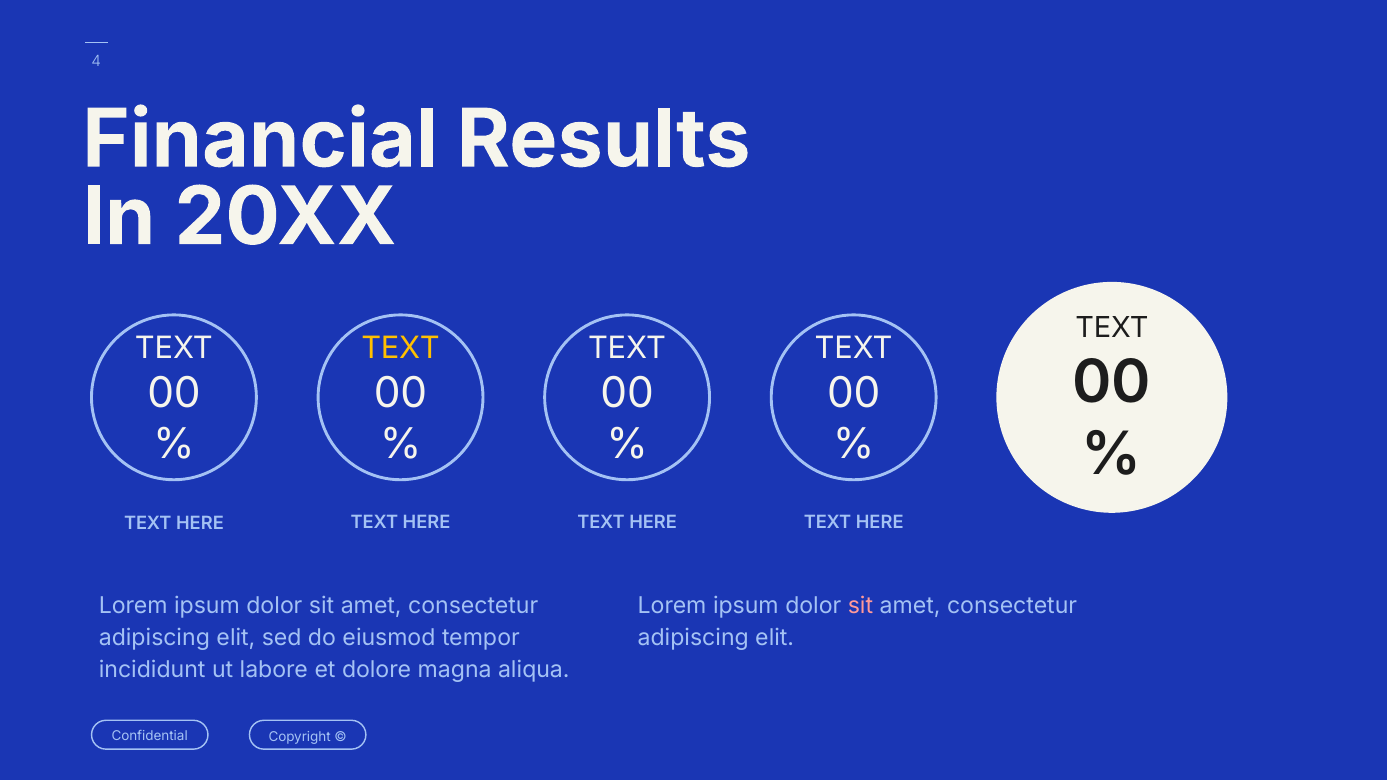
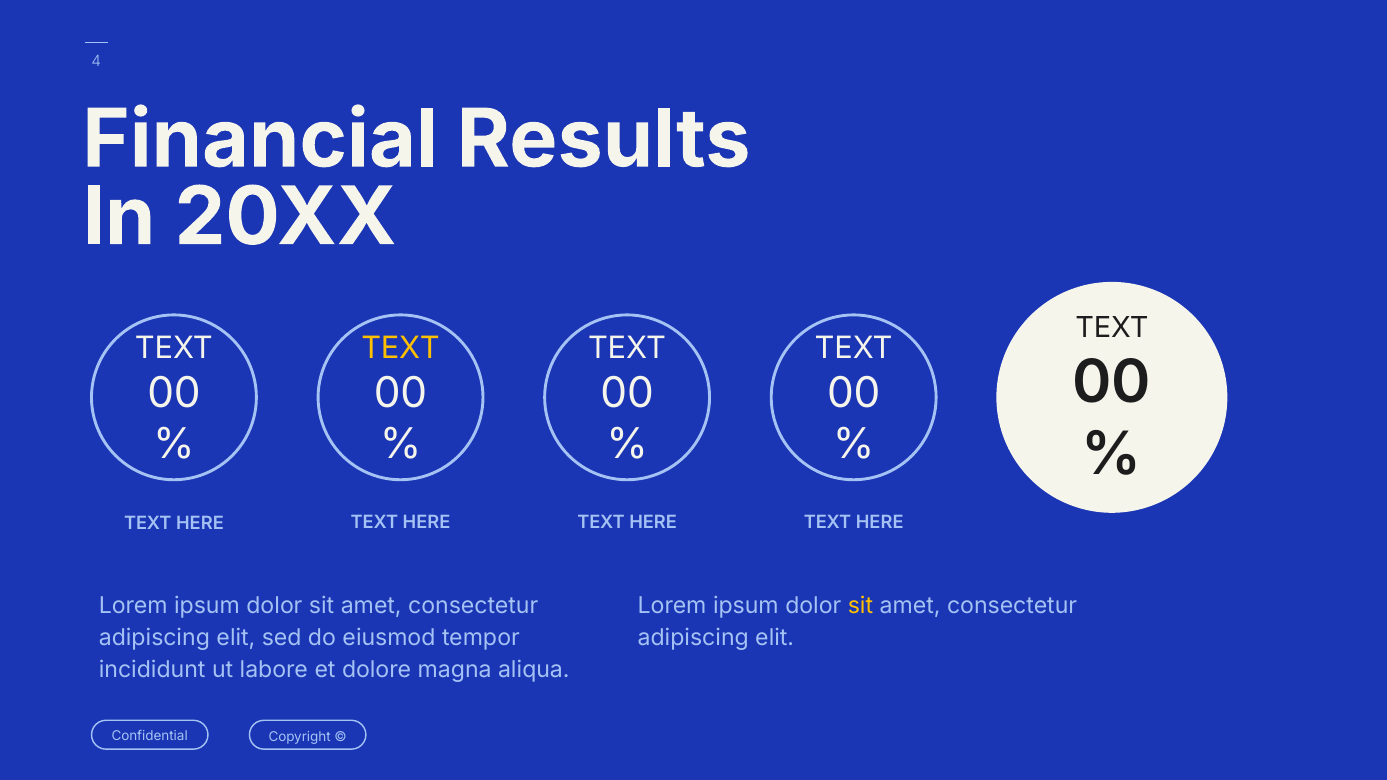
sit colour: pink -> yellow (860, 606)
